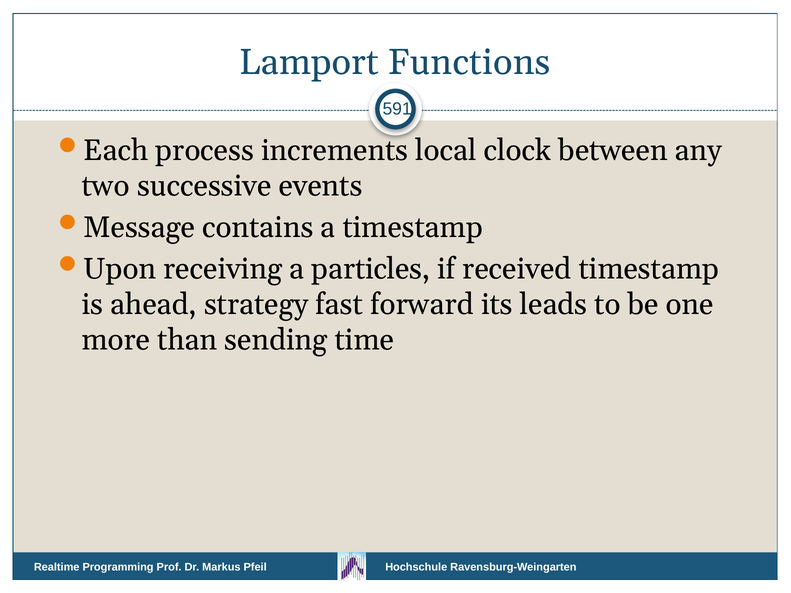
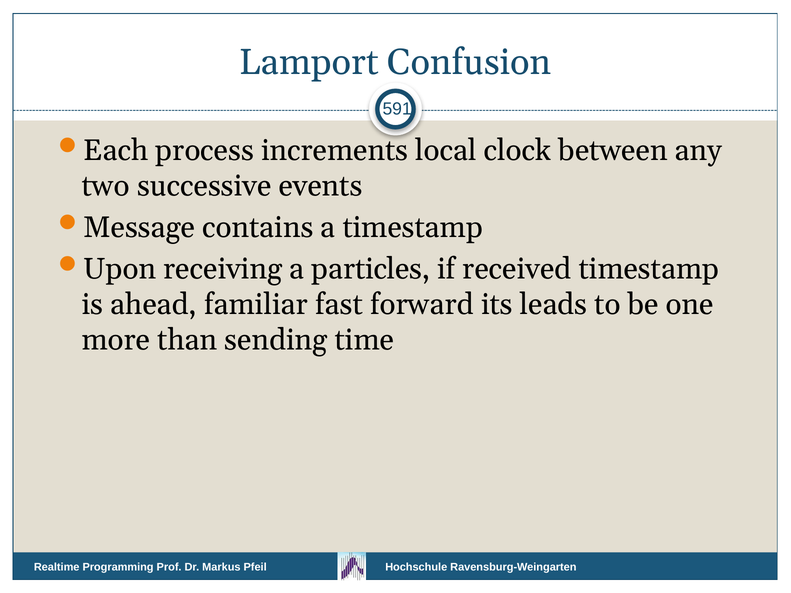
Functions: Functions -> Confusion (469, 62)
strategy: strategy -> familiar (256, 305)
